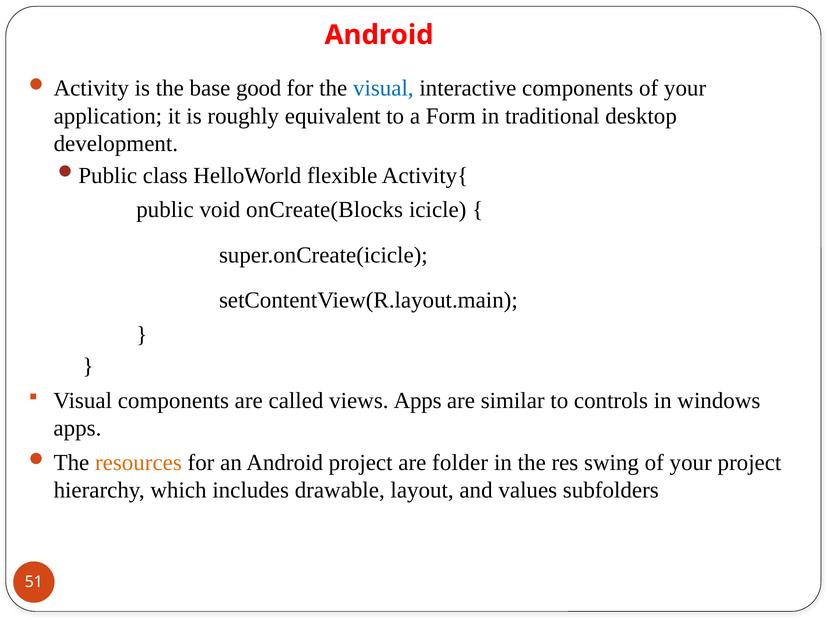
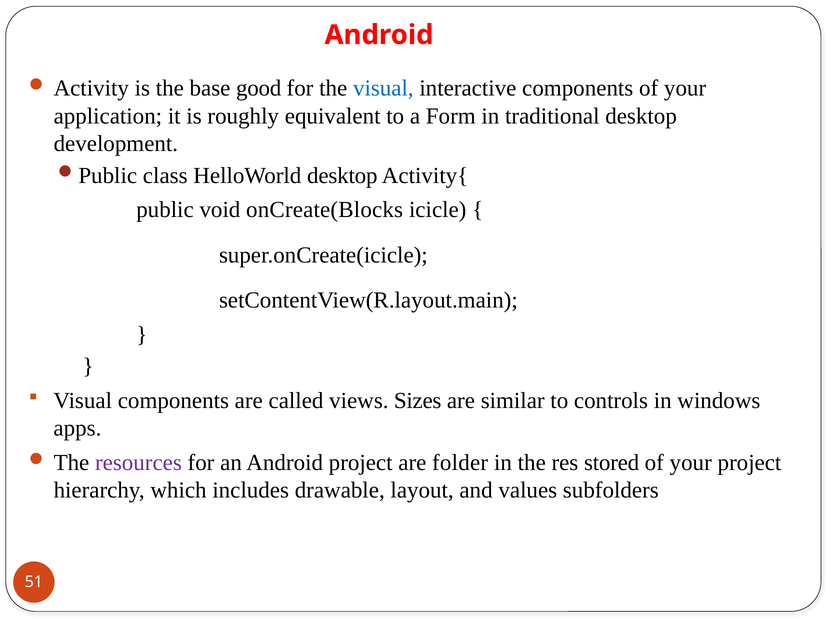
HelloWorld flexible: flexible -> desktop (342, 176)
views Apps: Apps -> Sizes (418, 401)
resources colour: orange -> purple (138, 463)
swing: swing -> stored (612, 463)
